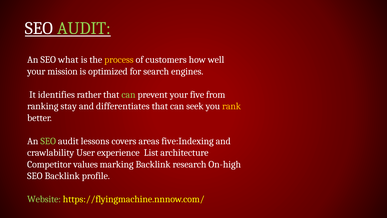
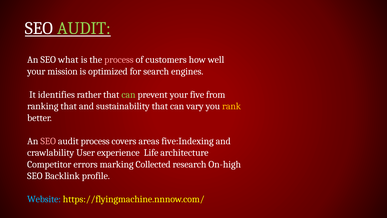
process colour: yellow -> pink (119, 60)
ranking stay: stay -> that (69, 106)
differentiates: differentiates -> sustainability (123, 106)
seek: seek -> vary (195, 106)
SEO colour: light green -> pink (48, 141)
audit lessons: lessons -> process (95, 141)
List: List -> Life (151, 153)
values: values -> errors (86, 164)
marking Backlink: Backlink -> Collected (153, 164)
Website colour: light green -> light blue (44, 199)
